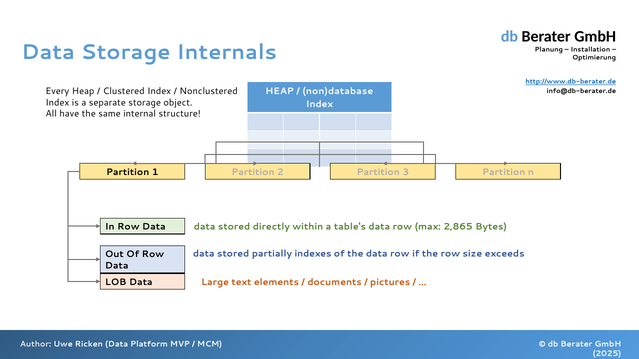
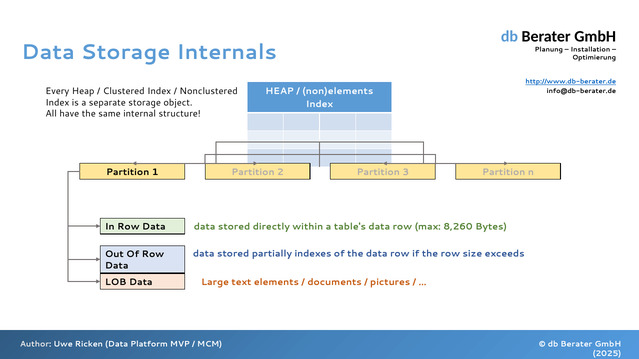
non)database: non)database -> non)elements (338, 91)
2,865: 2,865 -> 8,260 (458, 227)
